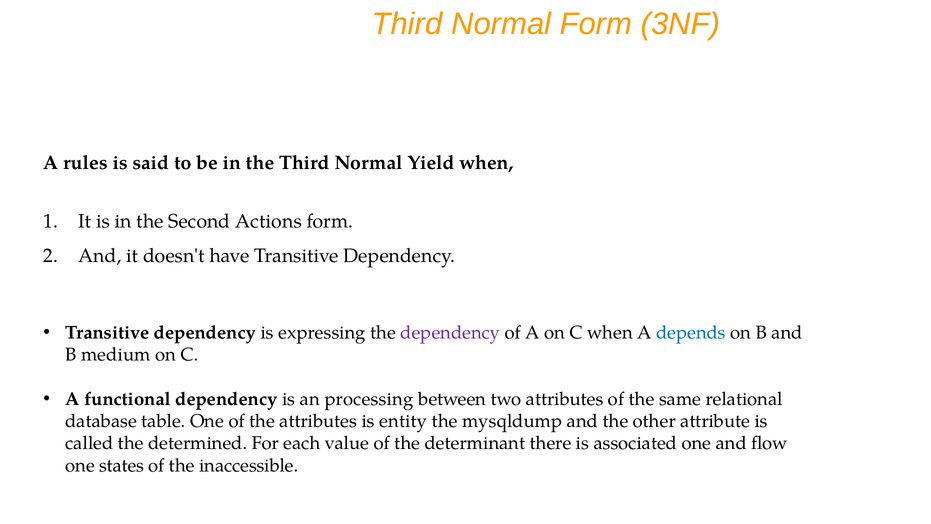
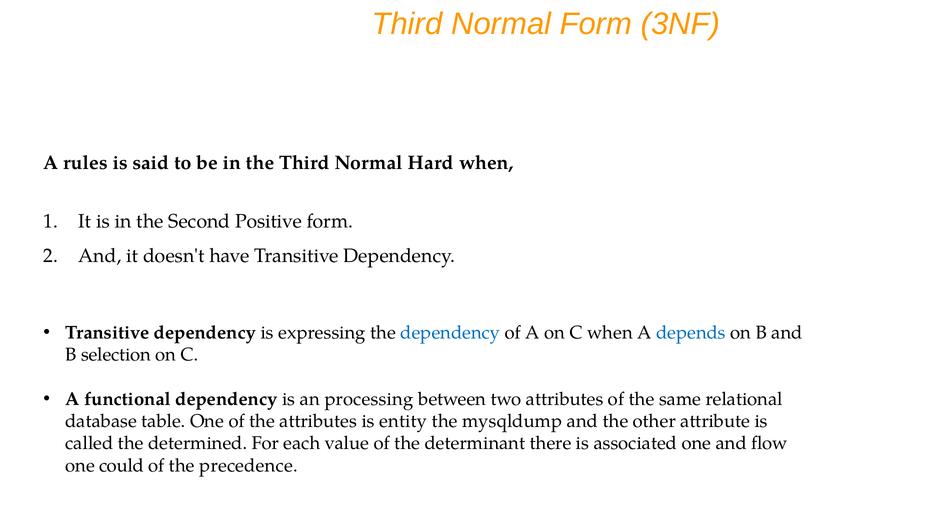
Yield: Yield -> Hard (431, 163)
Actions: Actions -> Positive (269, 221)
dependency colour: purple -> blue (450, 333)
medium: medium -> selection (116, 355)
states: states -> could (122, 465)
inaccessible: inaccessible -> precedence (249, 465)
